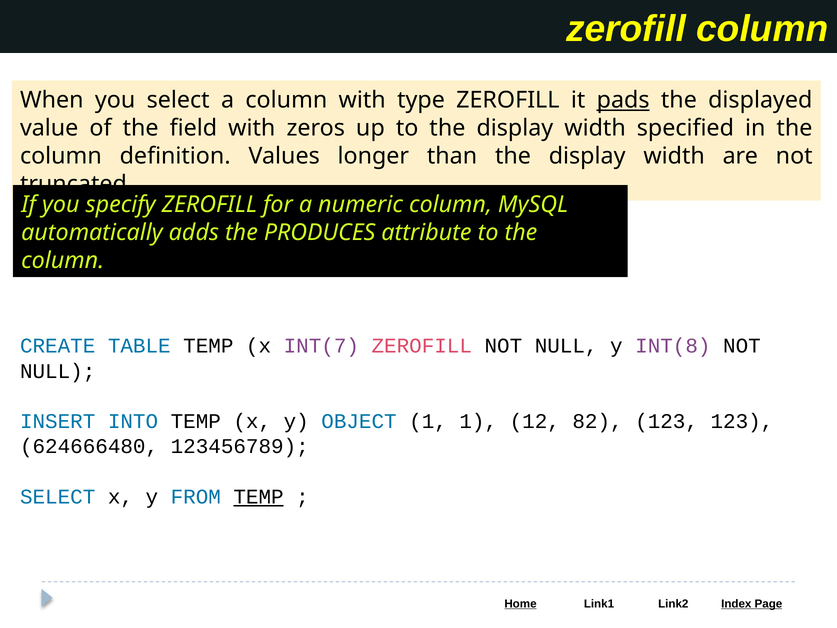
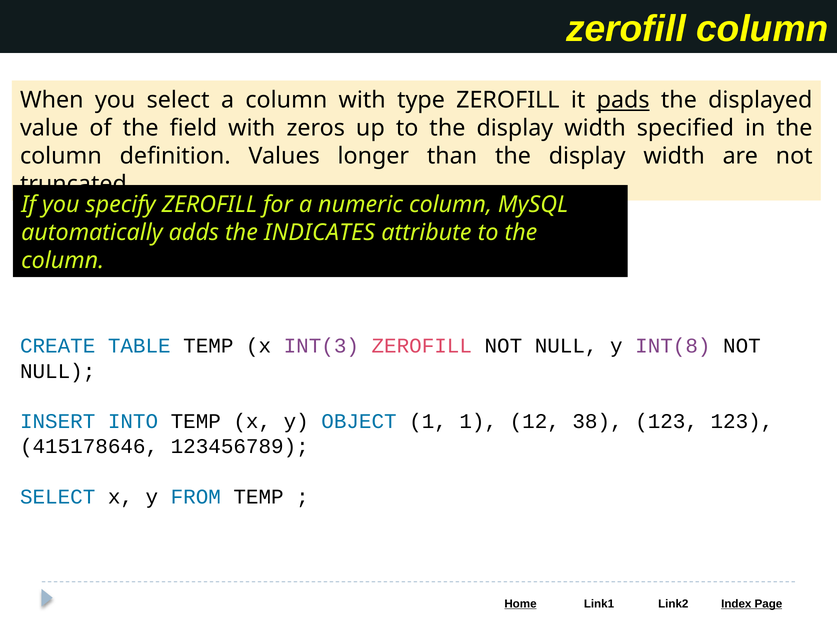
PRODUCES: PRODUCES -> INDICATES (320, 233)
INT(7: INT(7 -> INT(3 (321, 346)
82: 82 -> 38 (598, 421)
624666480: 624666480 -> 415178646 (89, 446)
TEMP underline: present -> none (259, 497)
